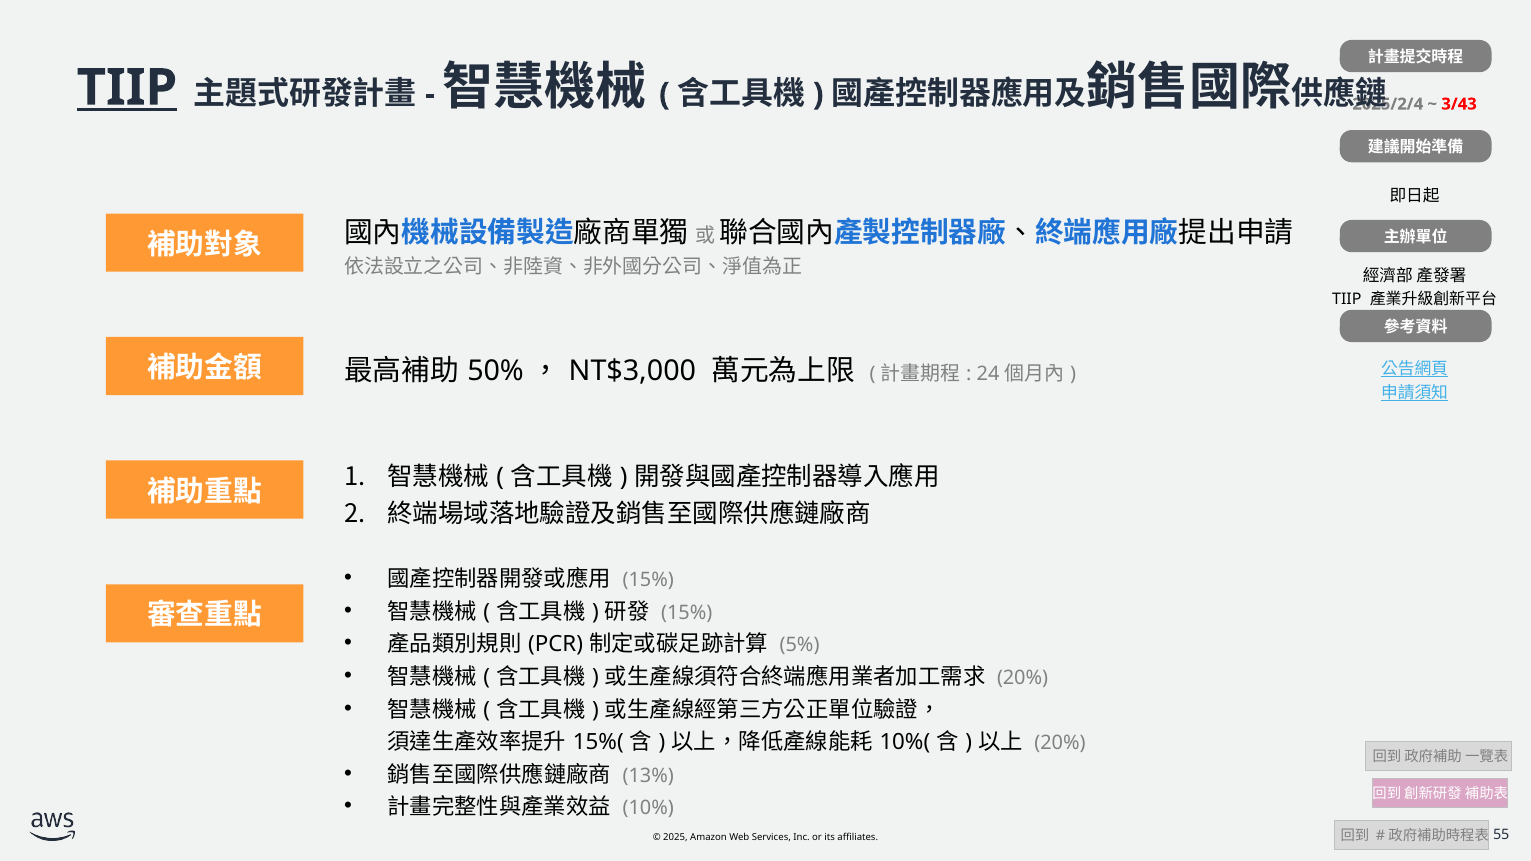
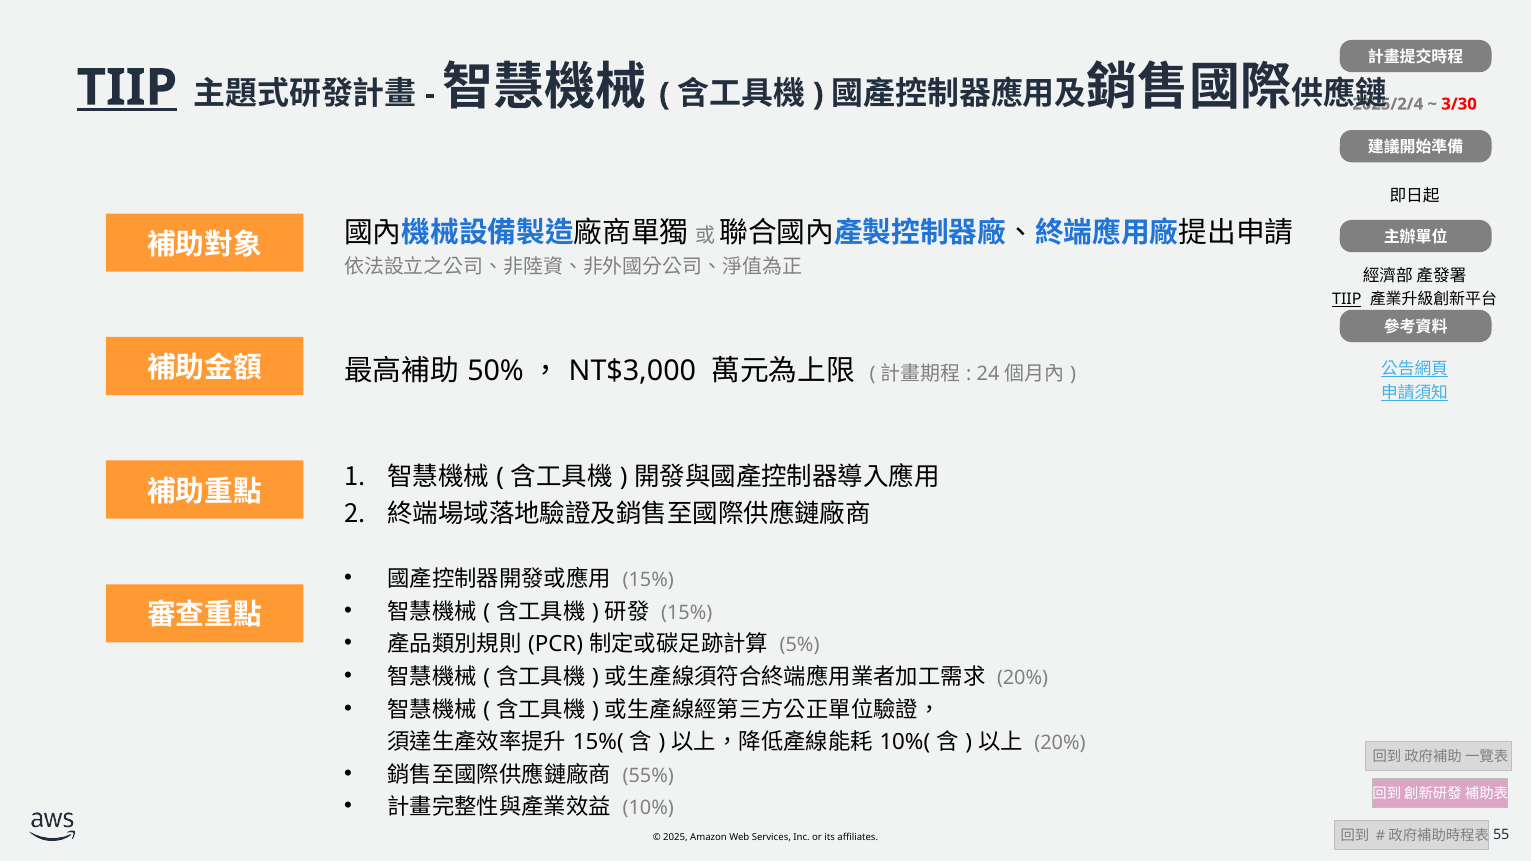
3/43: 3/43 -> 3/30 (1459, 104)
TIIP underline: none -> present (1347, 299)
13%: 13% -> 55% (648, 776)
